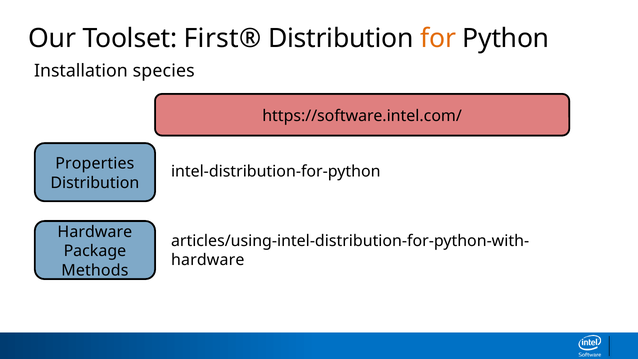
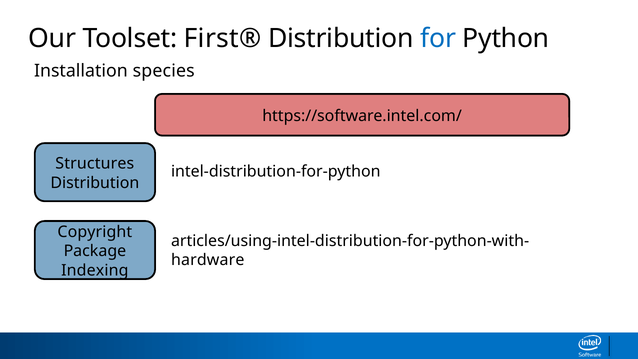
for colour: orange -> blue (438, 38)
Properties: Properties -> Structures (95, 164)
Hardware: Hardware -> Copyright (95, 232)
Methods: Methods -> Indexing (95, 270)
